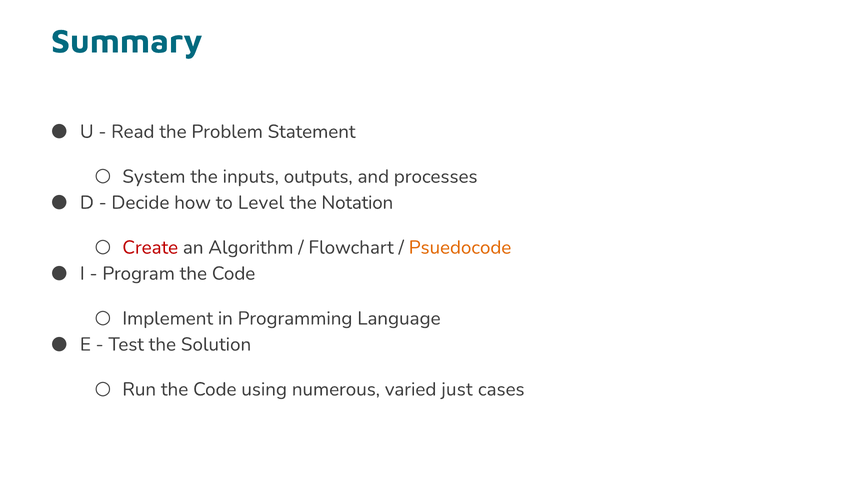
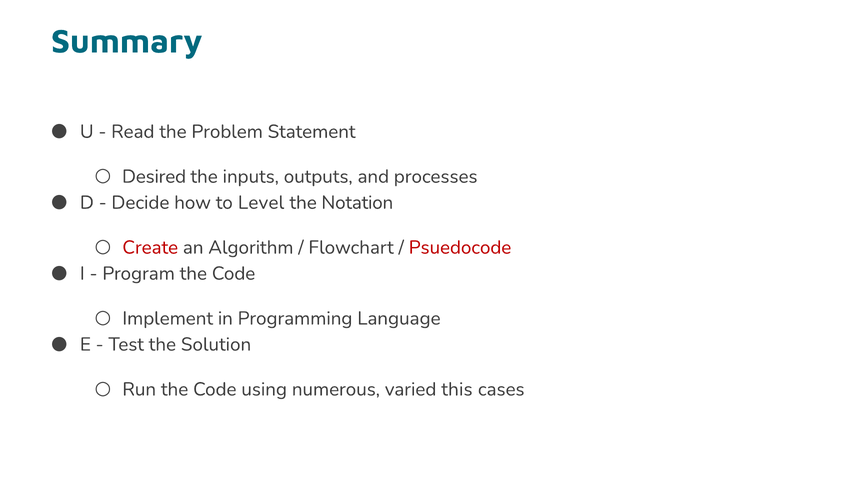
System: System -> Desired (154, 176)
Psuedocode colour: orange -> red (460, 247)
just: just -> this (457, 389)
